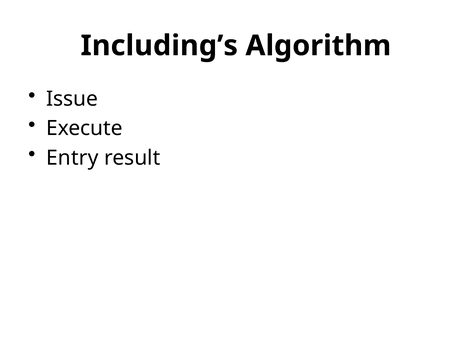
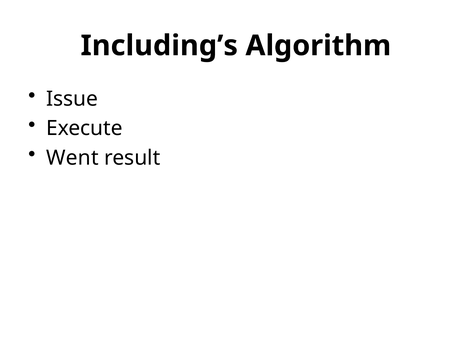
Entry: Entry -> Went (72, 158)
